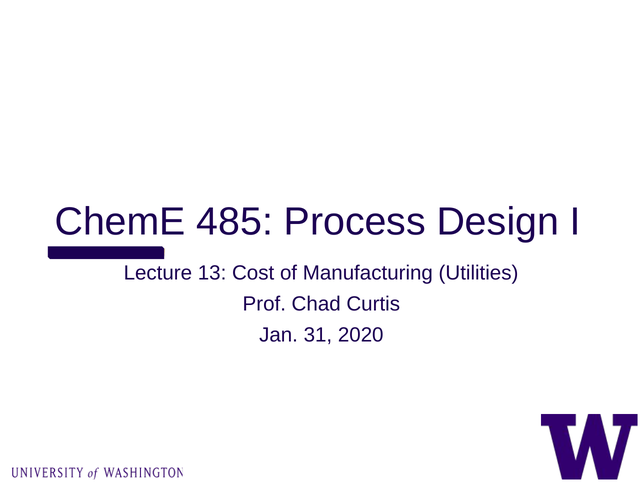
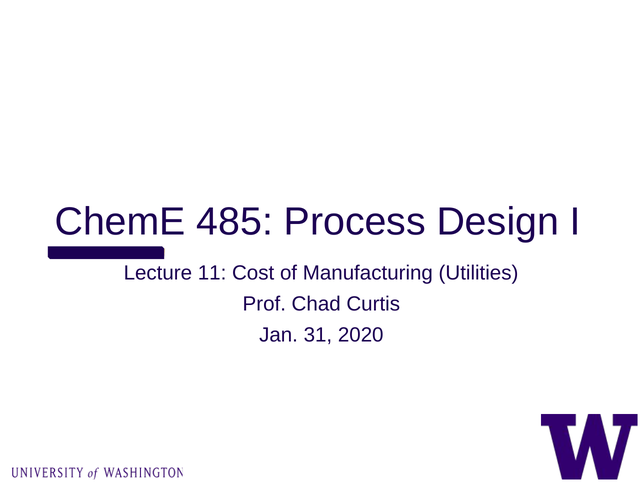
13: 13 -> 11 (212, 273)
